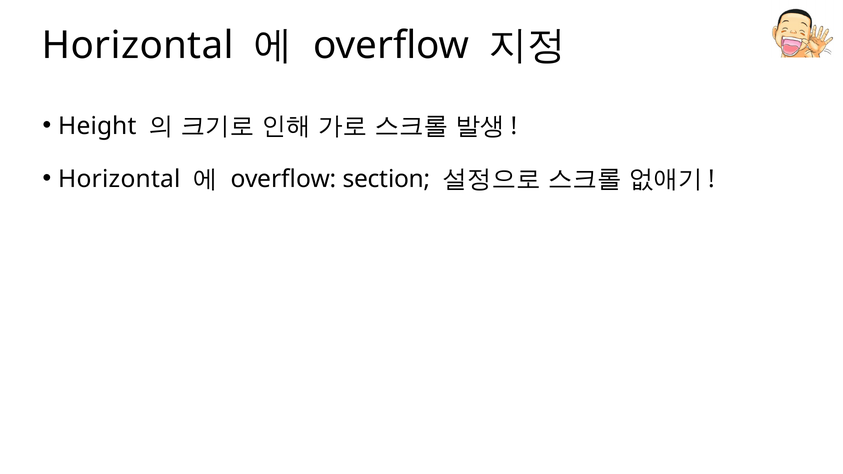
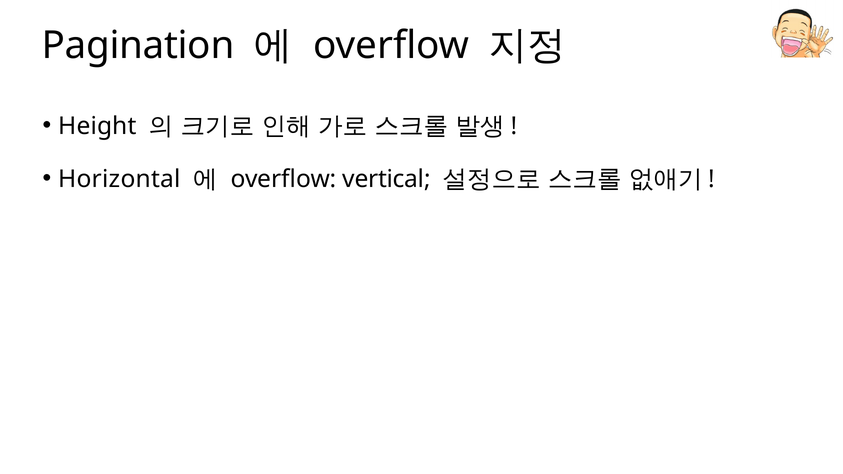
Horizontal: Horizontal -> Pagination (138, 46)
section: section -> vertical (387, 179)
